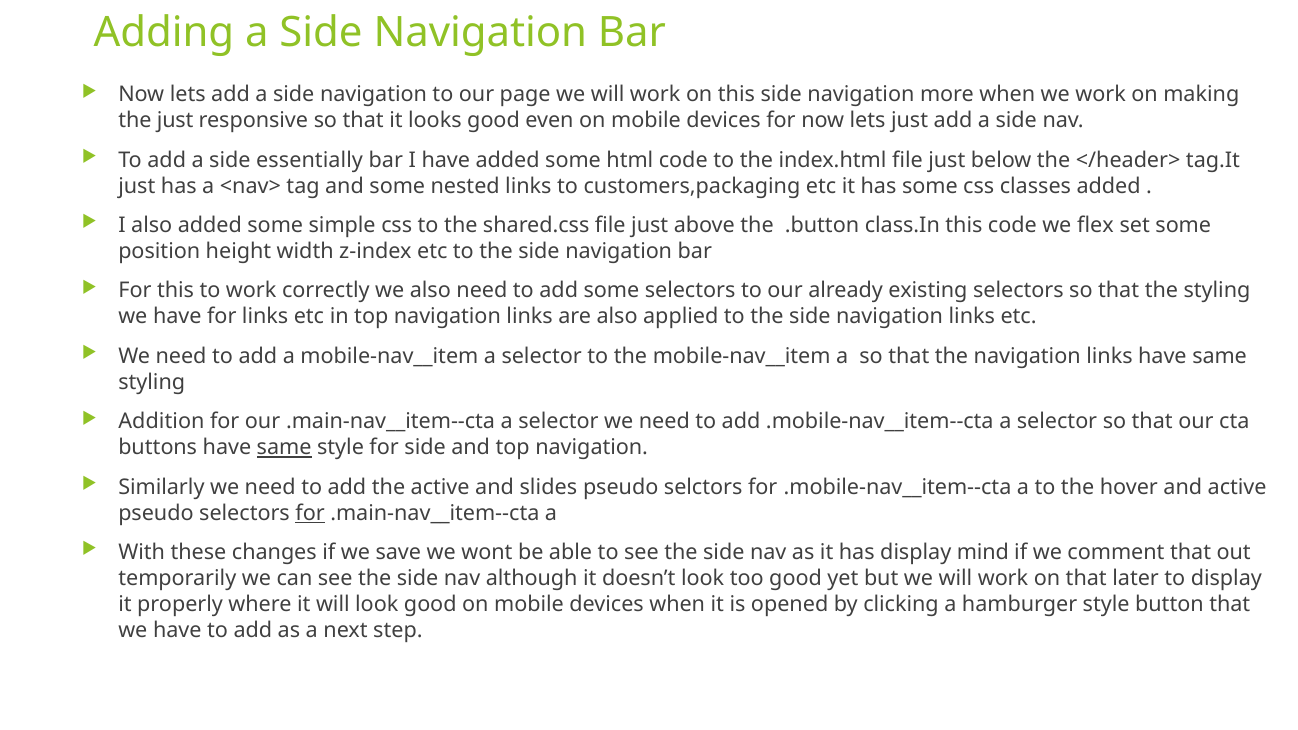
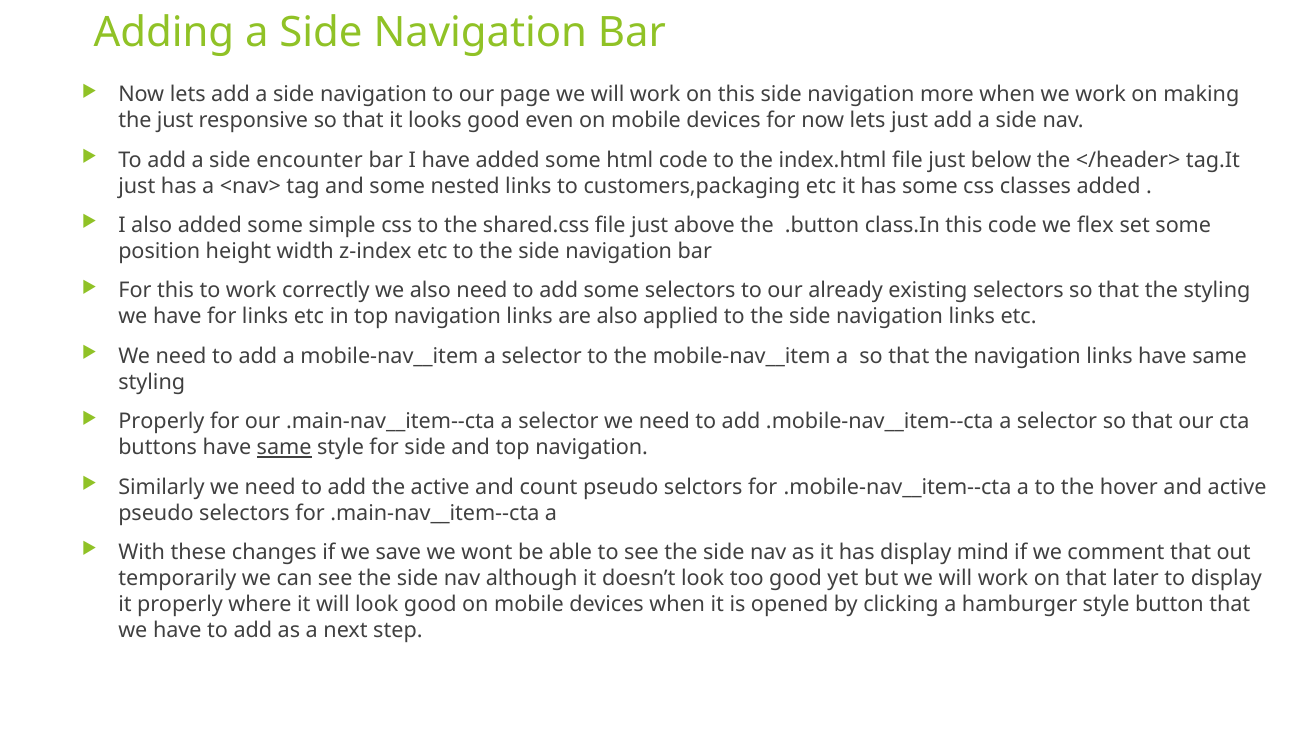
essentially: essentially -> encounter (310, 160)
Addition: Addition -> Properly (161, 422)
slides: slides -> count (548, 487)
for underline: present -> none (310, 513)
